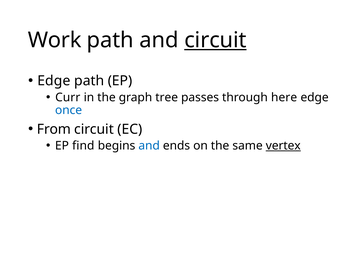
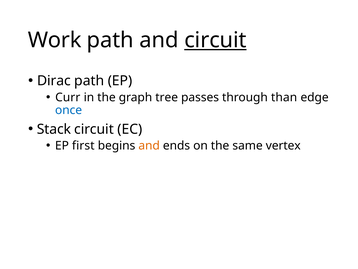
Edge: Edge -> Dirac (54, 81)
here: here -> than (284, 97)
From: From -> Stack (54, 129)
find: find -> first (83, 145)
and colour: blue -> orange (149, 145)
vertex underline: present -> none (283, 145)
